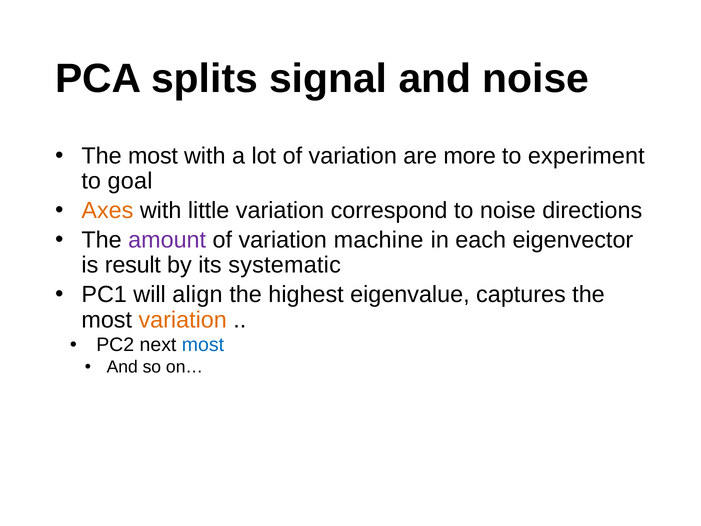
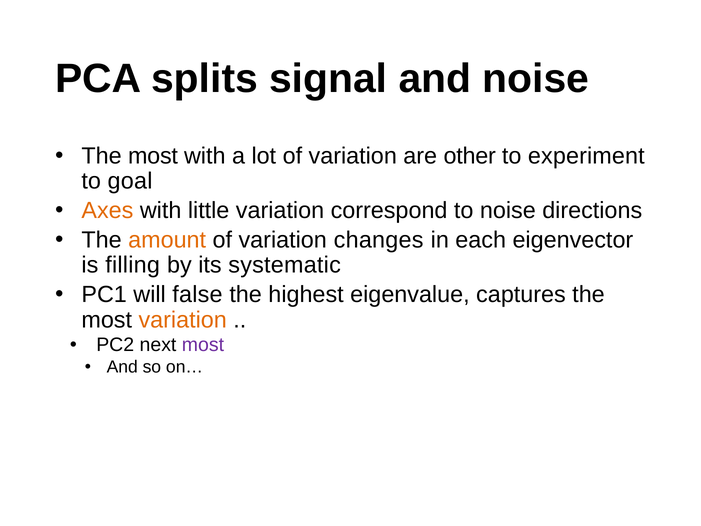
more: more -> other (470, 156)
amount colour: purple -> orange (167, 240)
machine: machine -> changes (379, 240)
result: result -> filling (133, 265)
align: align -> false (197, 294)
most colour: blue -> purple (203, 345)
